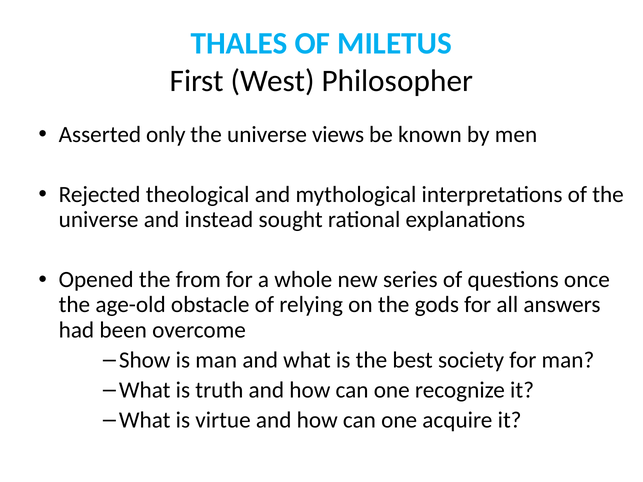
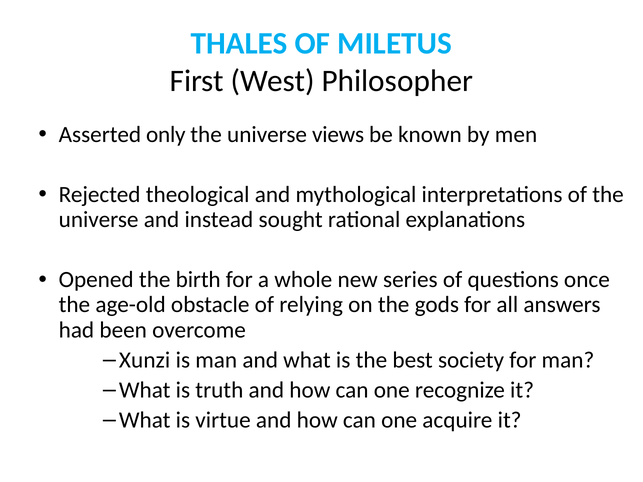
from: from -> birth (198, 280)
Show: Show -> Xunzi (145, 360)
